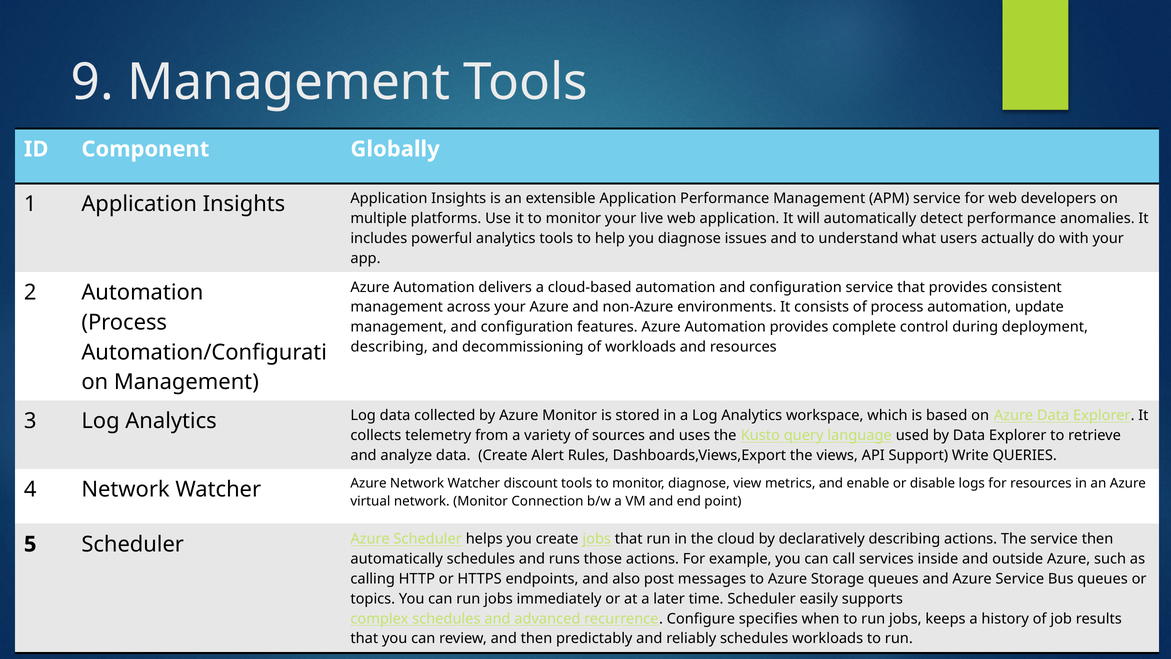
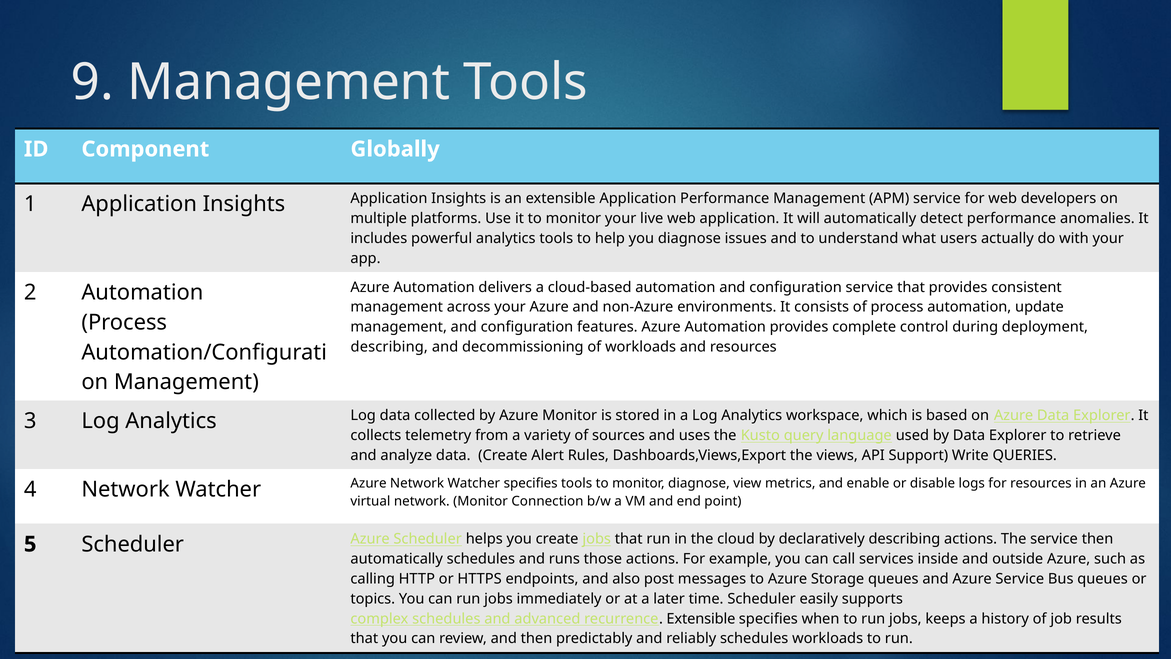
Watcher discount: discount -> specifies (531, 483)
recurrence Configure: Configure -> Extensible (701, 618)
